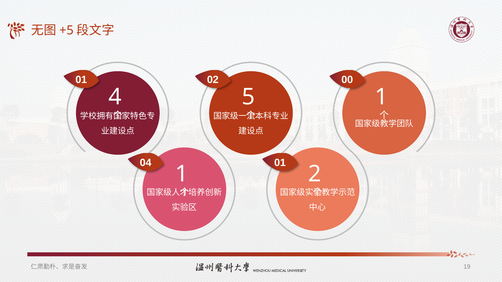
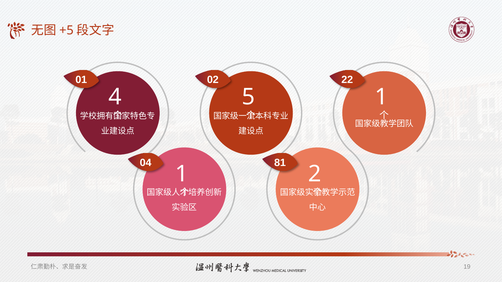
00: 00 -> 22 (347, 80)
04 01: 01 -> 81 (280, 163)
